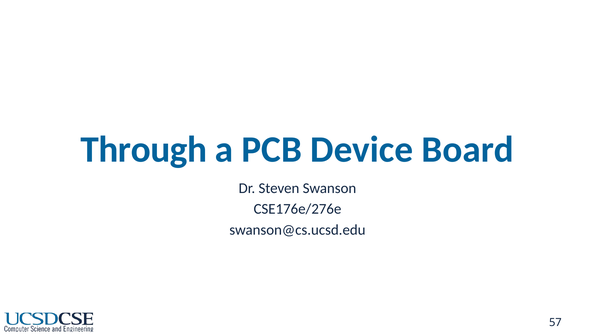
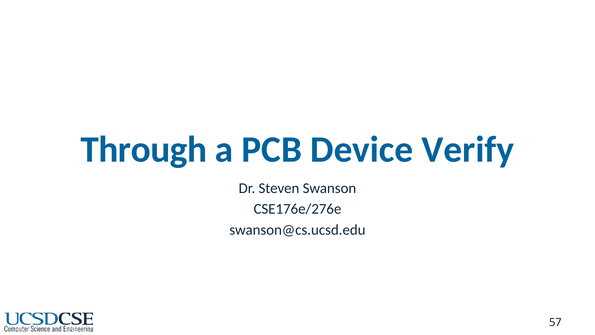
Board: Board -> Verify (468, 149)
